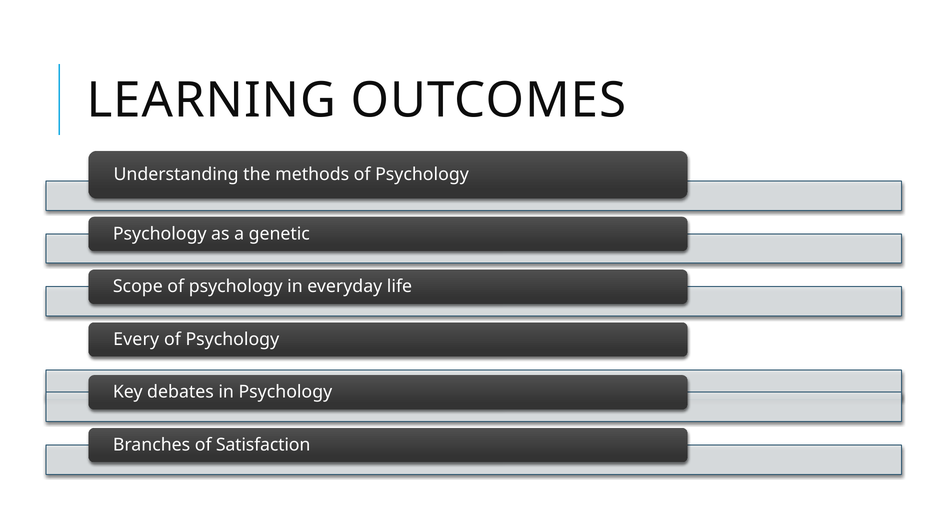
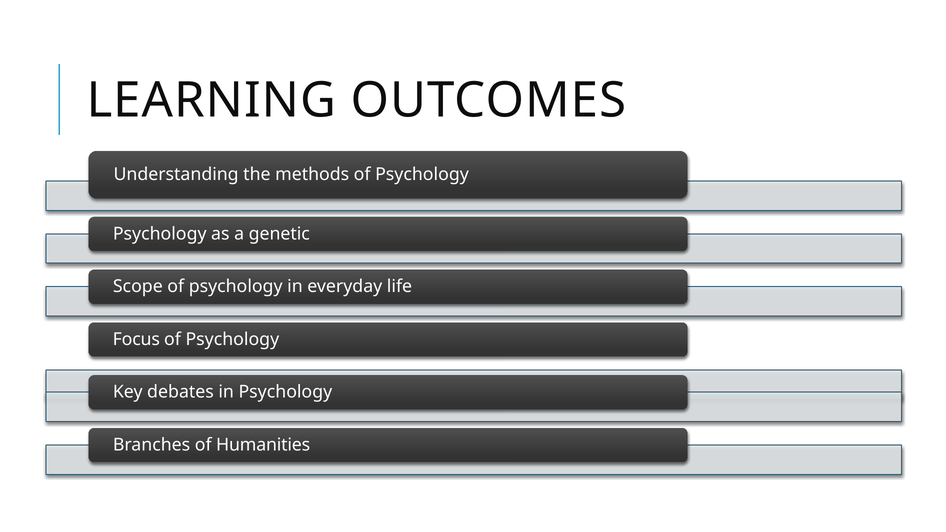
Every: Every -> Focus (136, 339)
Satisfaction: Satisfaction -> Humanities (263, 445)
